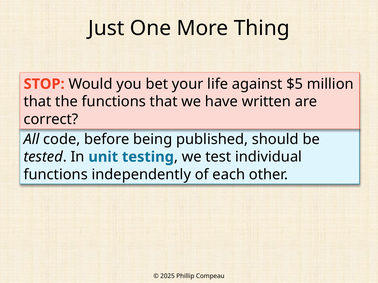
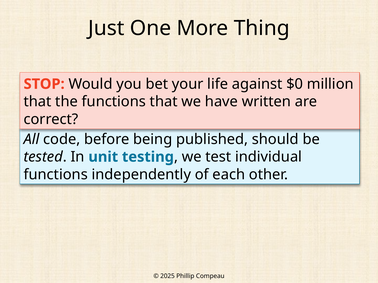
$5: $5 -> $0 (295, 84)
